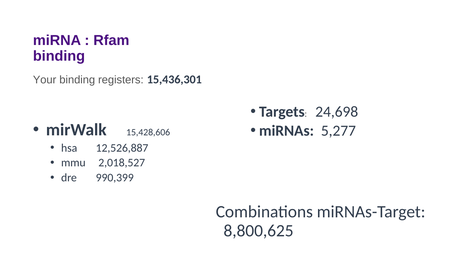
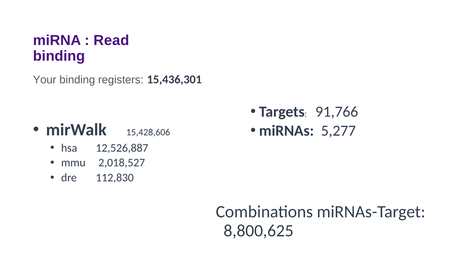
Rfam: Rfam -> Read (111, 40)
24,698: 24,698 -> 91,766 (337, 112)
990,399: 990,399 -> 112,830 (115, 178)
